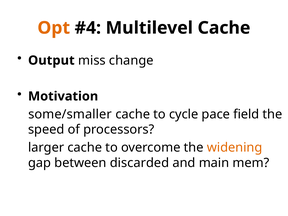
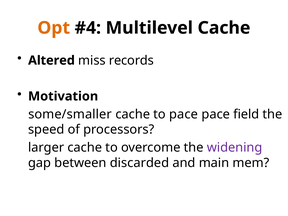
Output: Output -> Altered (51, 60)
change: change -> records (131, 60)
to cycle: cycle -> pace (184, 114)
widening colour: orange -> purple (235, 147)
